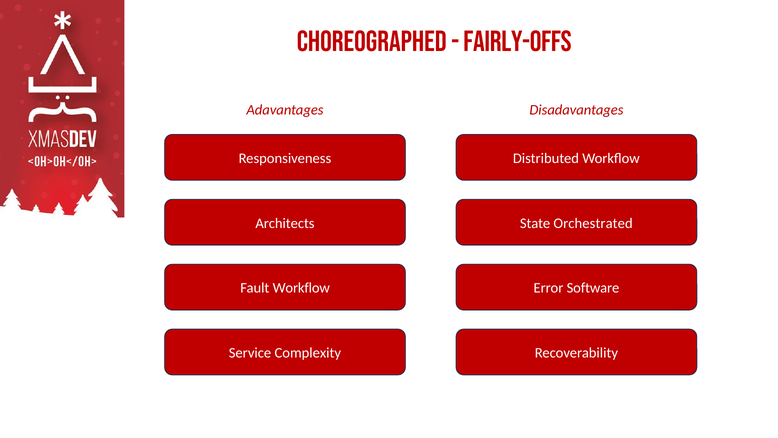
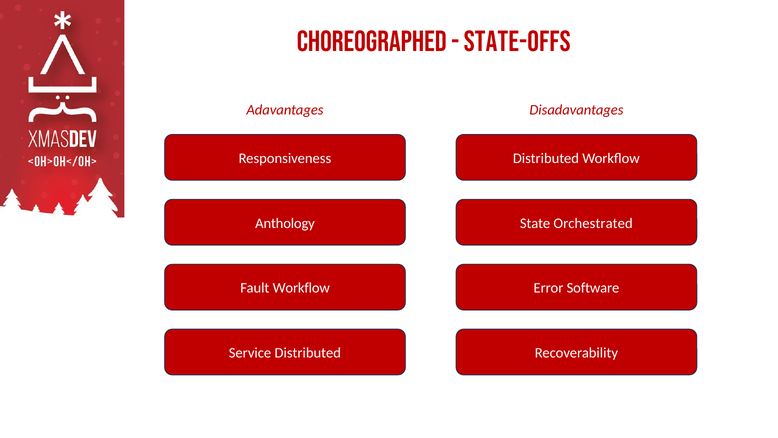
Fairly-offs: Fairly-offs -> State-offs (517, 42)
Architects: Architects -> Anthology (285, 223)
Service Complexity: Complexity -> Distributed (308, 353)
